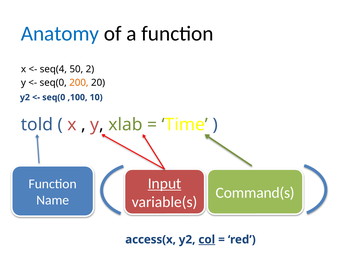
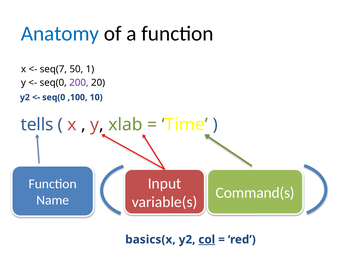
seq(4: seq(4 -> seq(7 (53, 69)
2: 2 -> 1 (90, 69)
200 colour: orange -> purple (79, 83)
told: told -> tells (37, 125)
Input underline: present -> none (165, 184)
access(x: access(x -> basics(x (150, 240)
